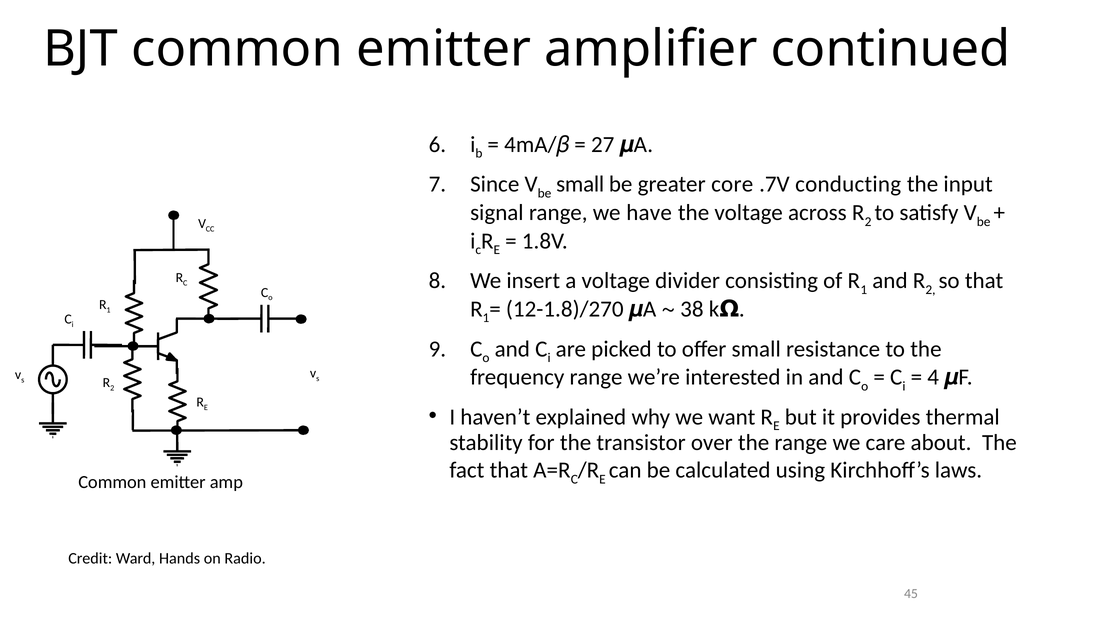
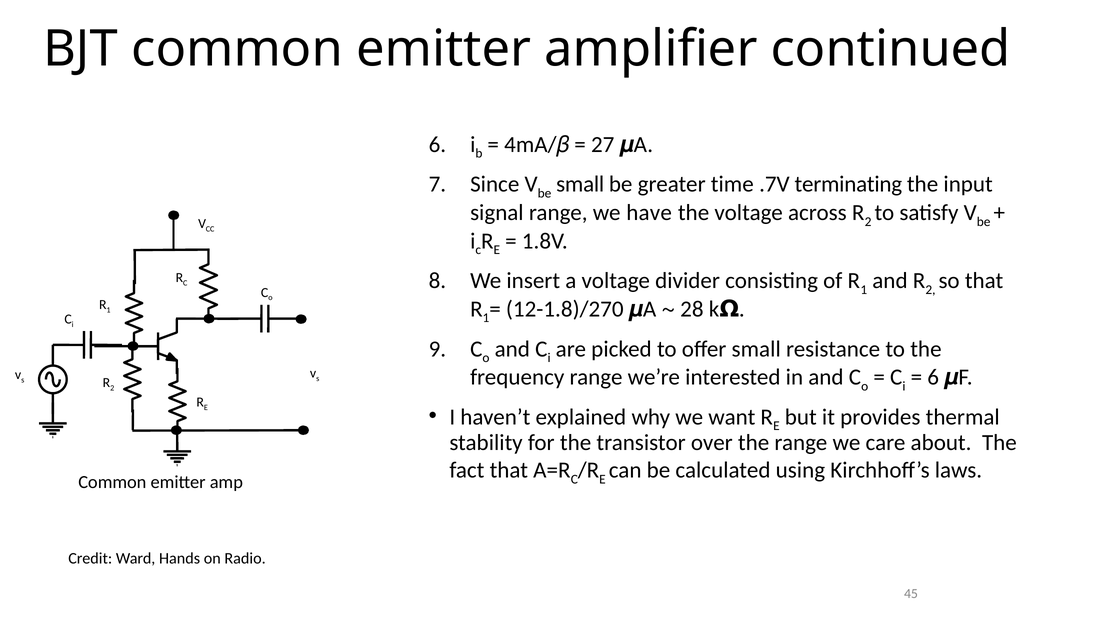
core: core -> time (732, 184)
conducting: conducting -> terminating (848, 184)
38: 38 -> 28 (692, 309)
4: 4 -> 6 (933, 377)
